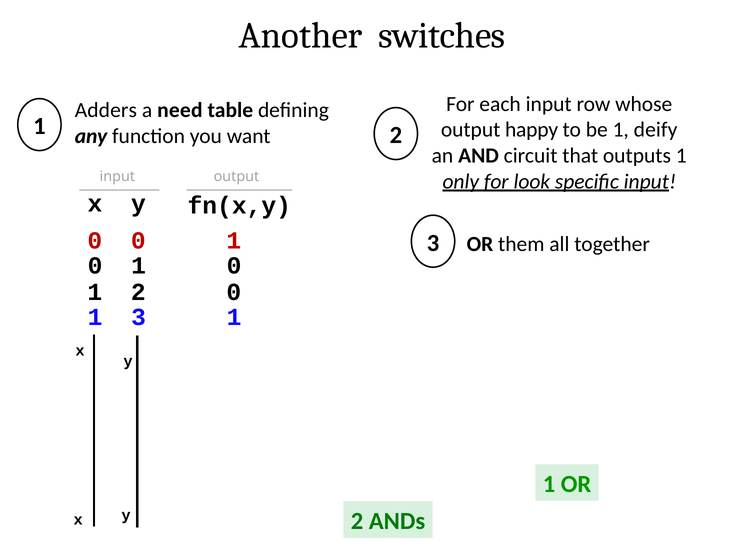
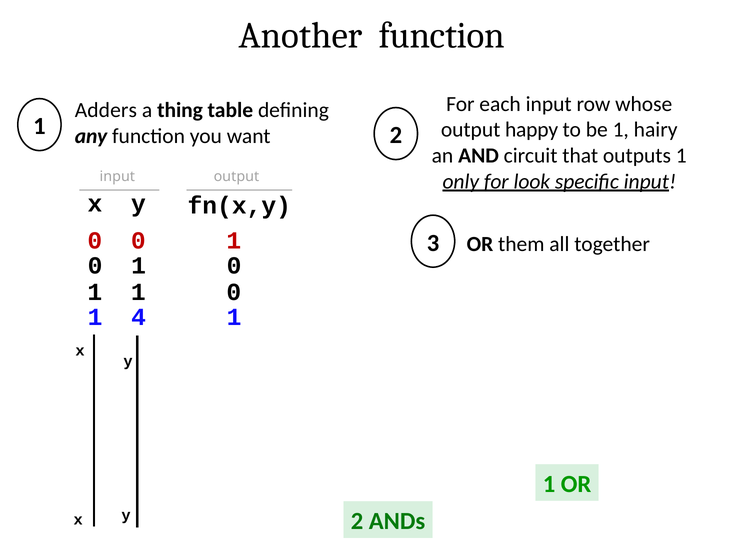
Another switches: switches -> function (442, 36)
need: need -> thing (180, 110)
deify: deify -> hairy (656, 130)
2: 2 -> 1 (138, 292)
1 3: 3 -> 4 (139, 318)
